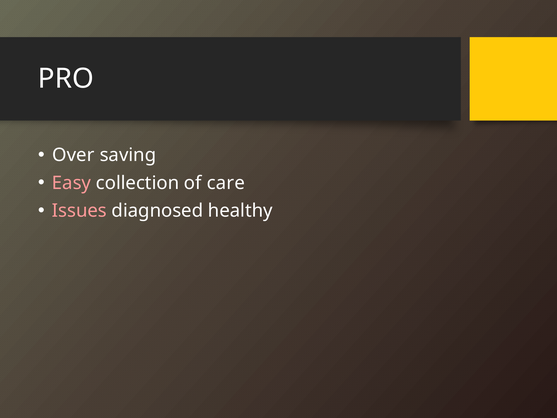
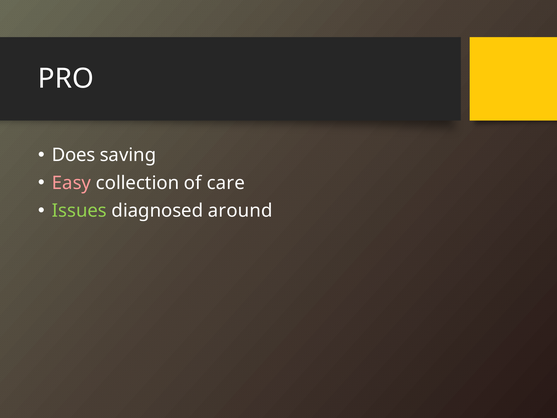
Over: Over -> Does (74, 155)
Issues colour: pink -> light green (79, 211)
healthy: healthy -> around (240, 211)
